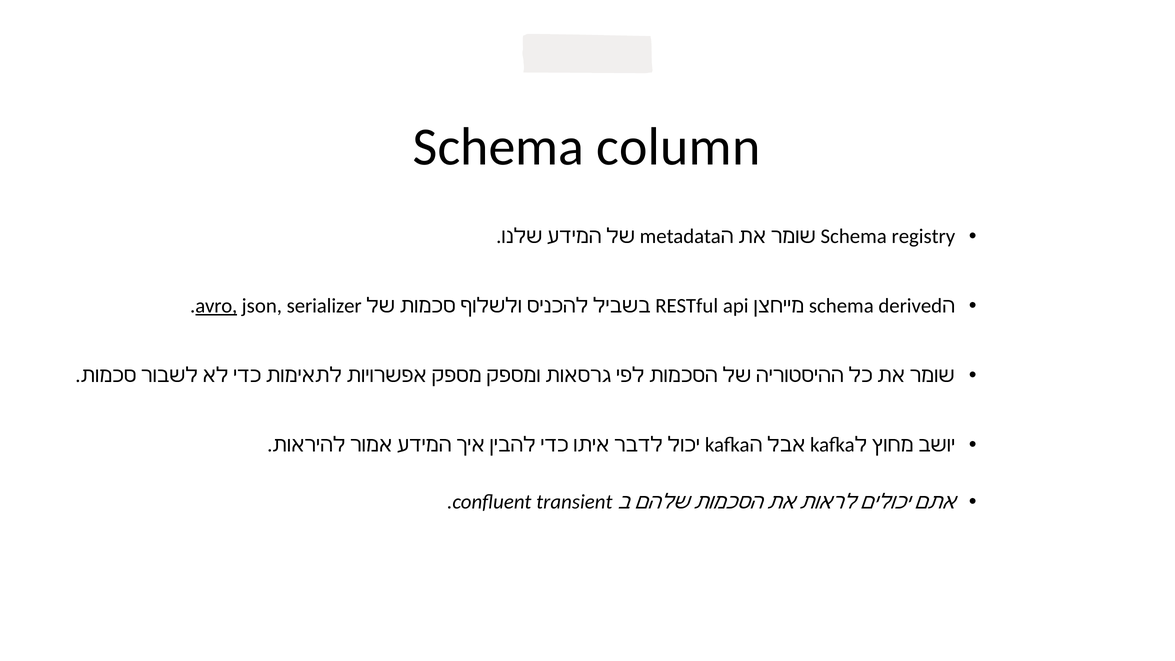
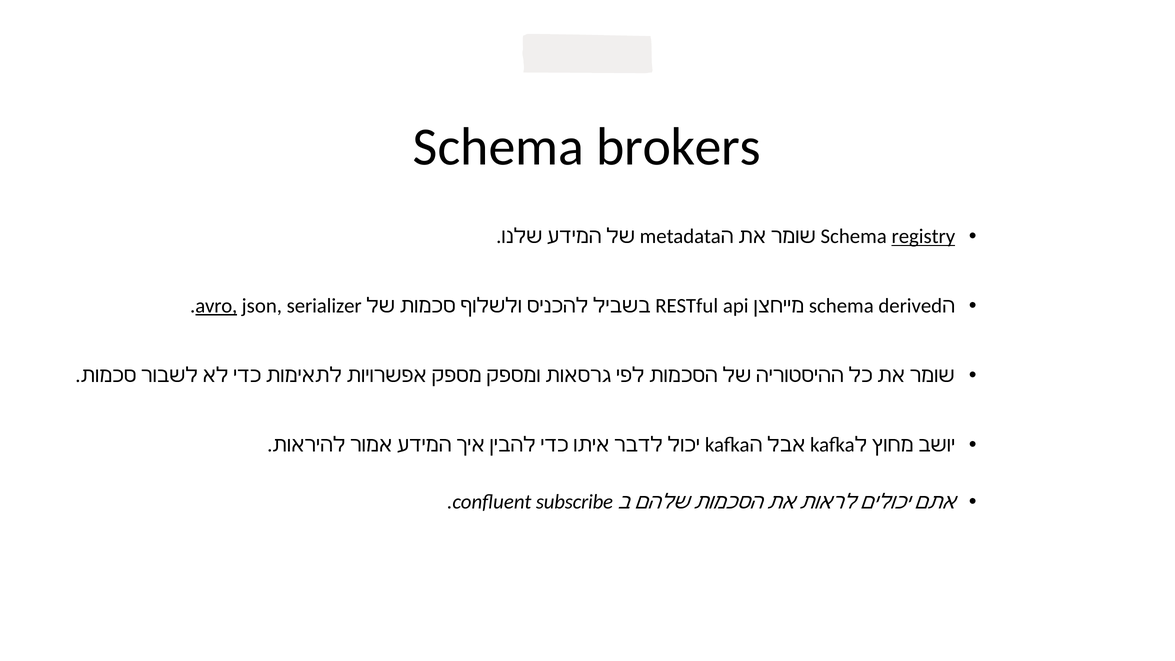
column: column -> brokers (679, 147)
registry underline: none -> present (923, 236)
transient: transient -> subscribe (575, 502)
